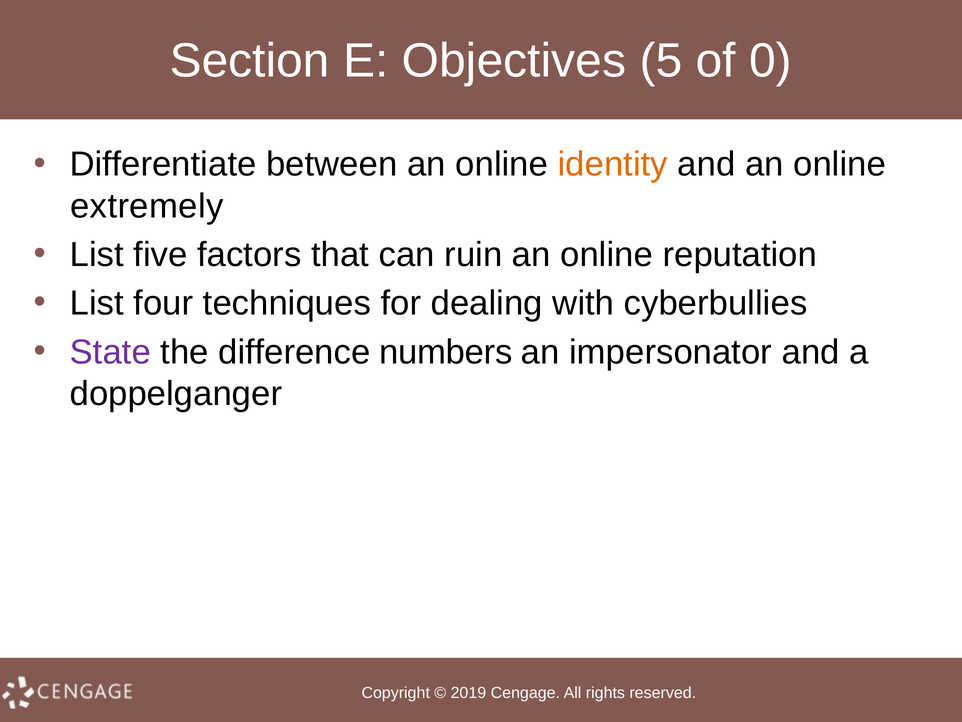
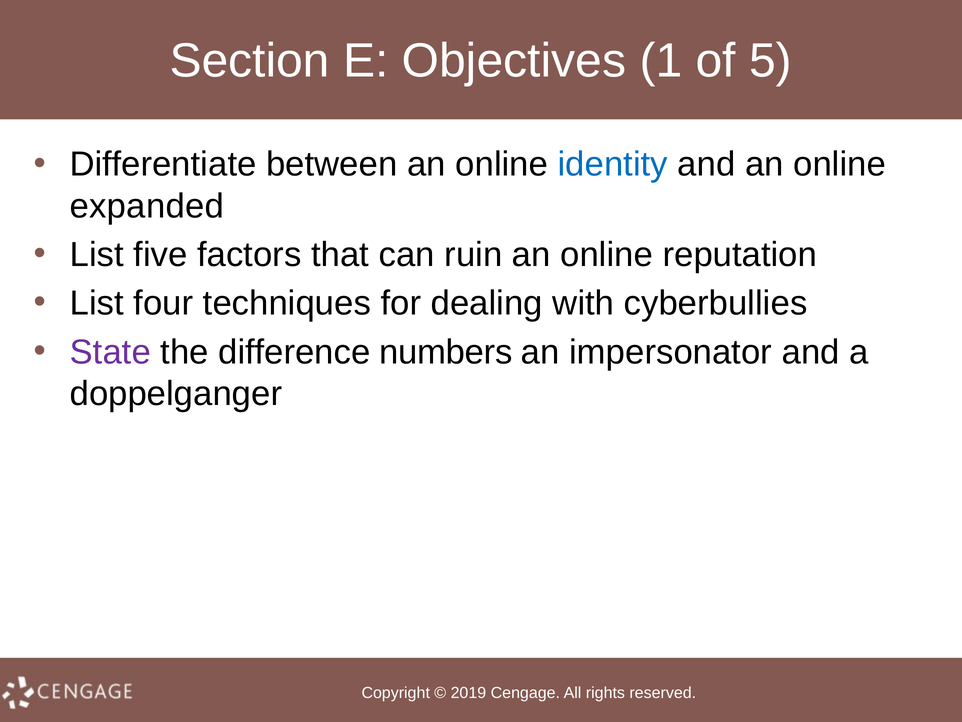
5: 5 -> 1 (661, 61)
0: 0 -> 5 (770, 61)
identity colour: orange -> blue (613, 164)
extremely: extremely -> expanded (147, 206)
